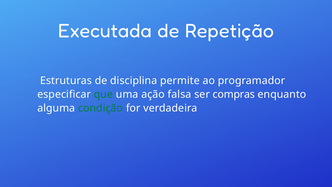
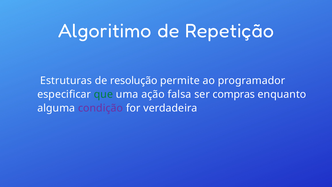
Executada: Executada -> Algoritimo (105, 31)
disciplina: disciplina -> resolução (134, 81)
condição colour: green -> purple (101, 108)
